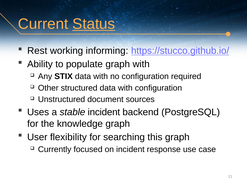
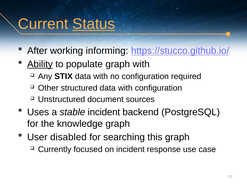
Rest: Rest -> After (37, 51)
Ability underline: none -> present (40, 64)
flexibility: flexibility -> disabled (68, 137)
